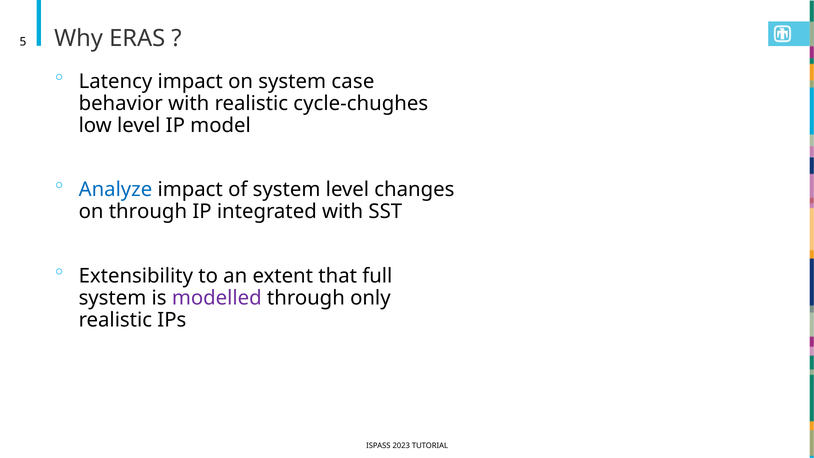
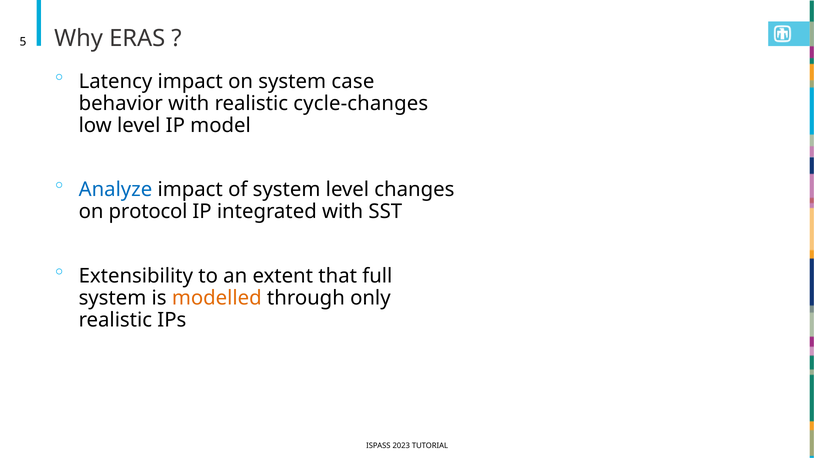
cycle-chughes: cycle-chughes -> cycle-changes (361, 103)
on through: through -> protocol (148, 212)
modelled colour: purple -> orange (217, 298)
